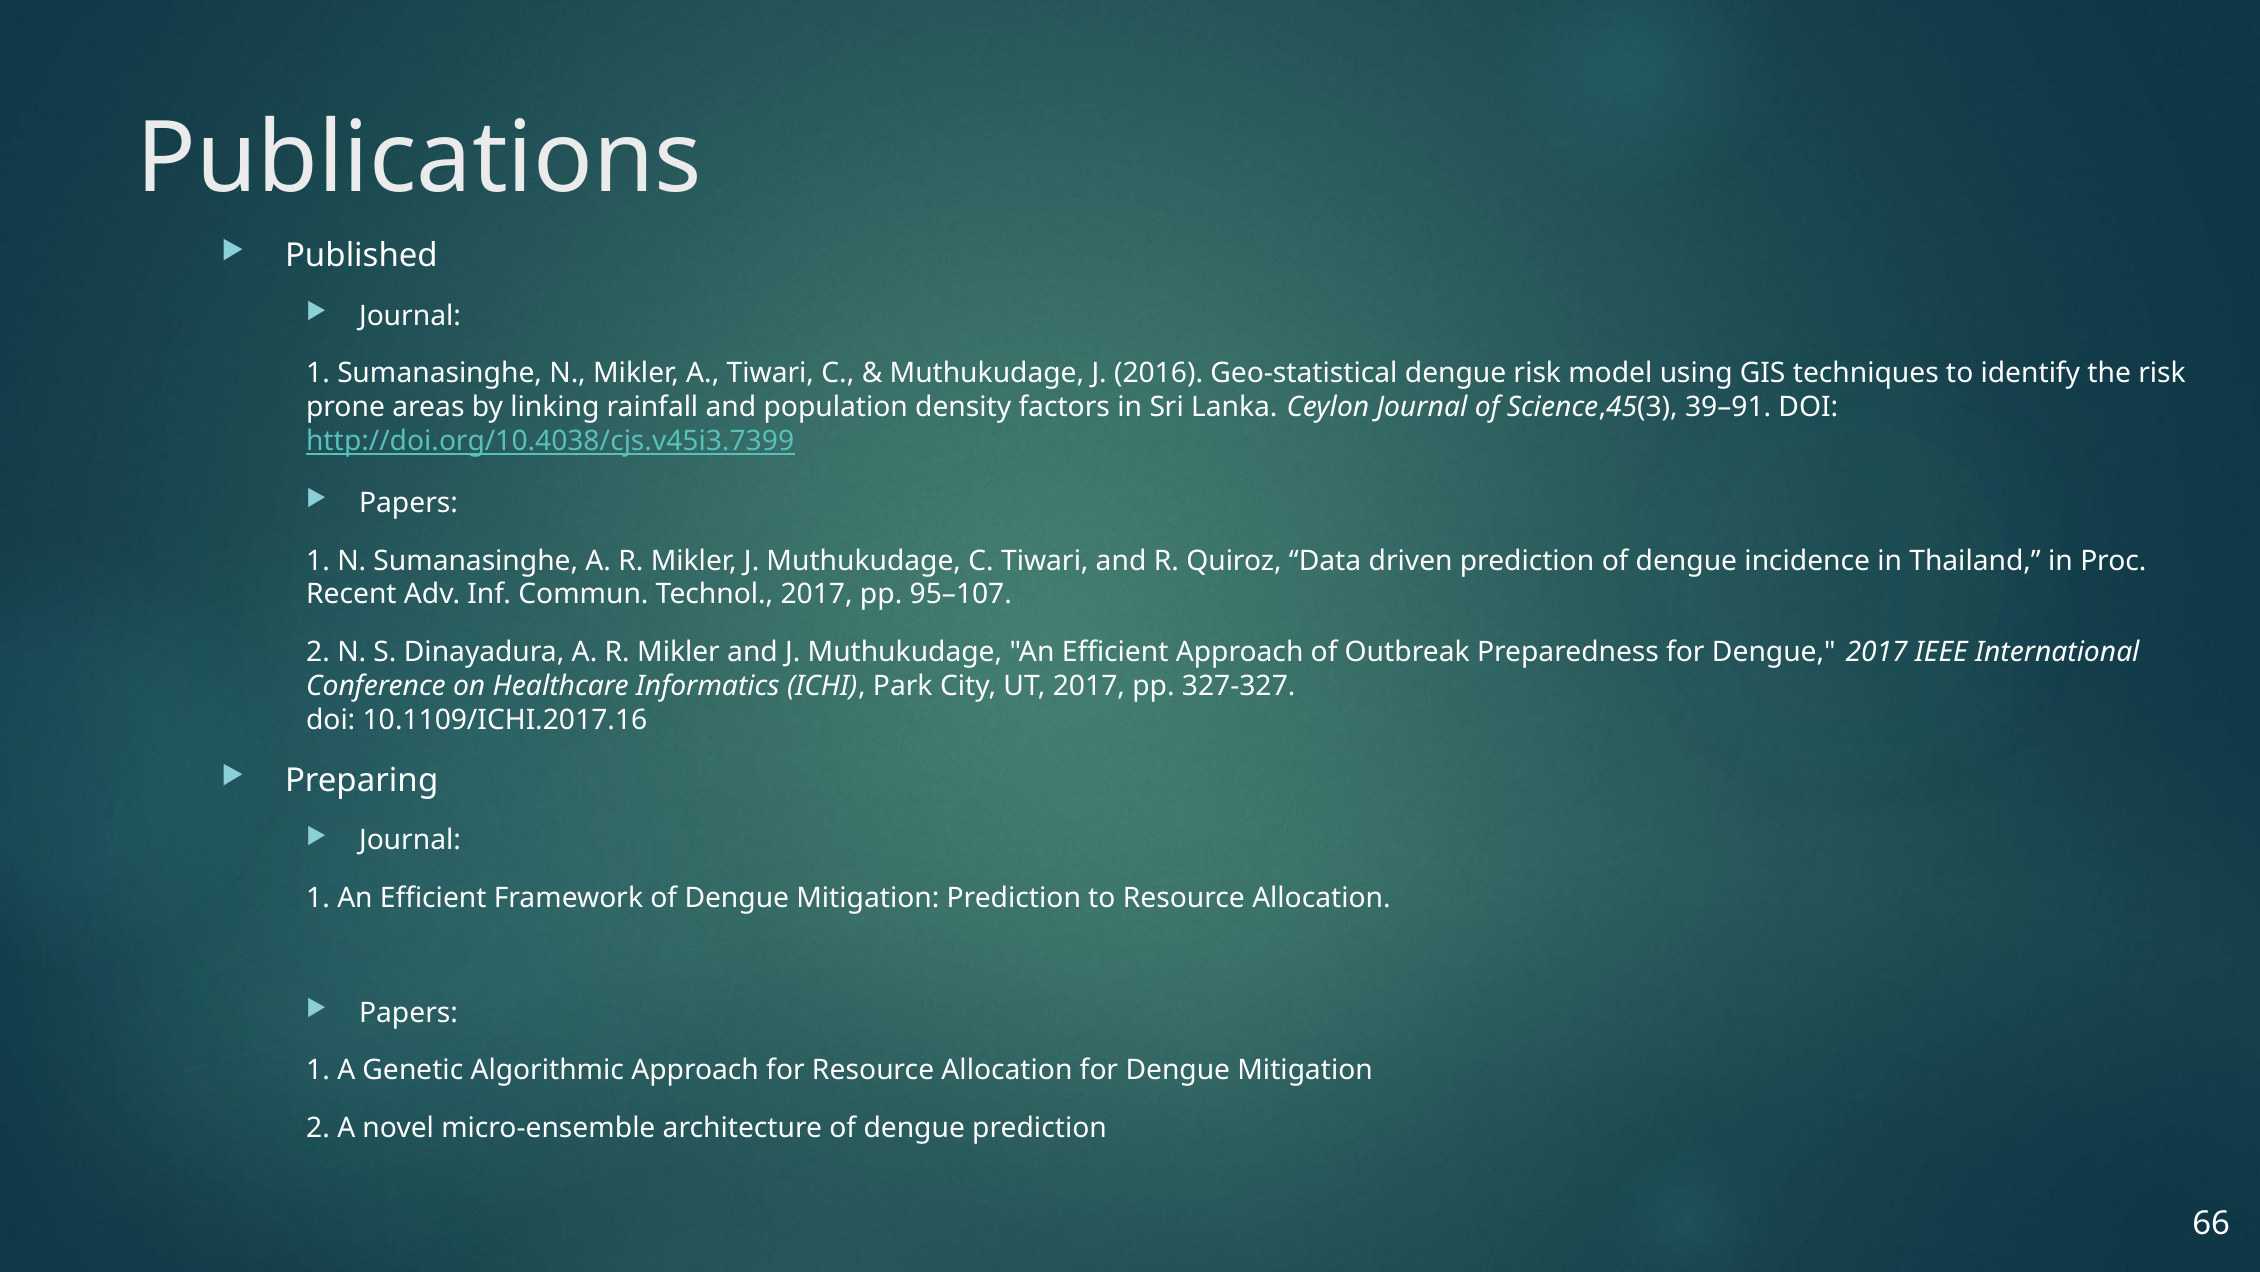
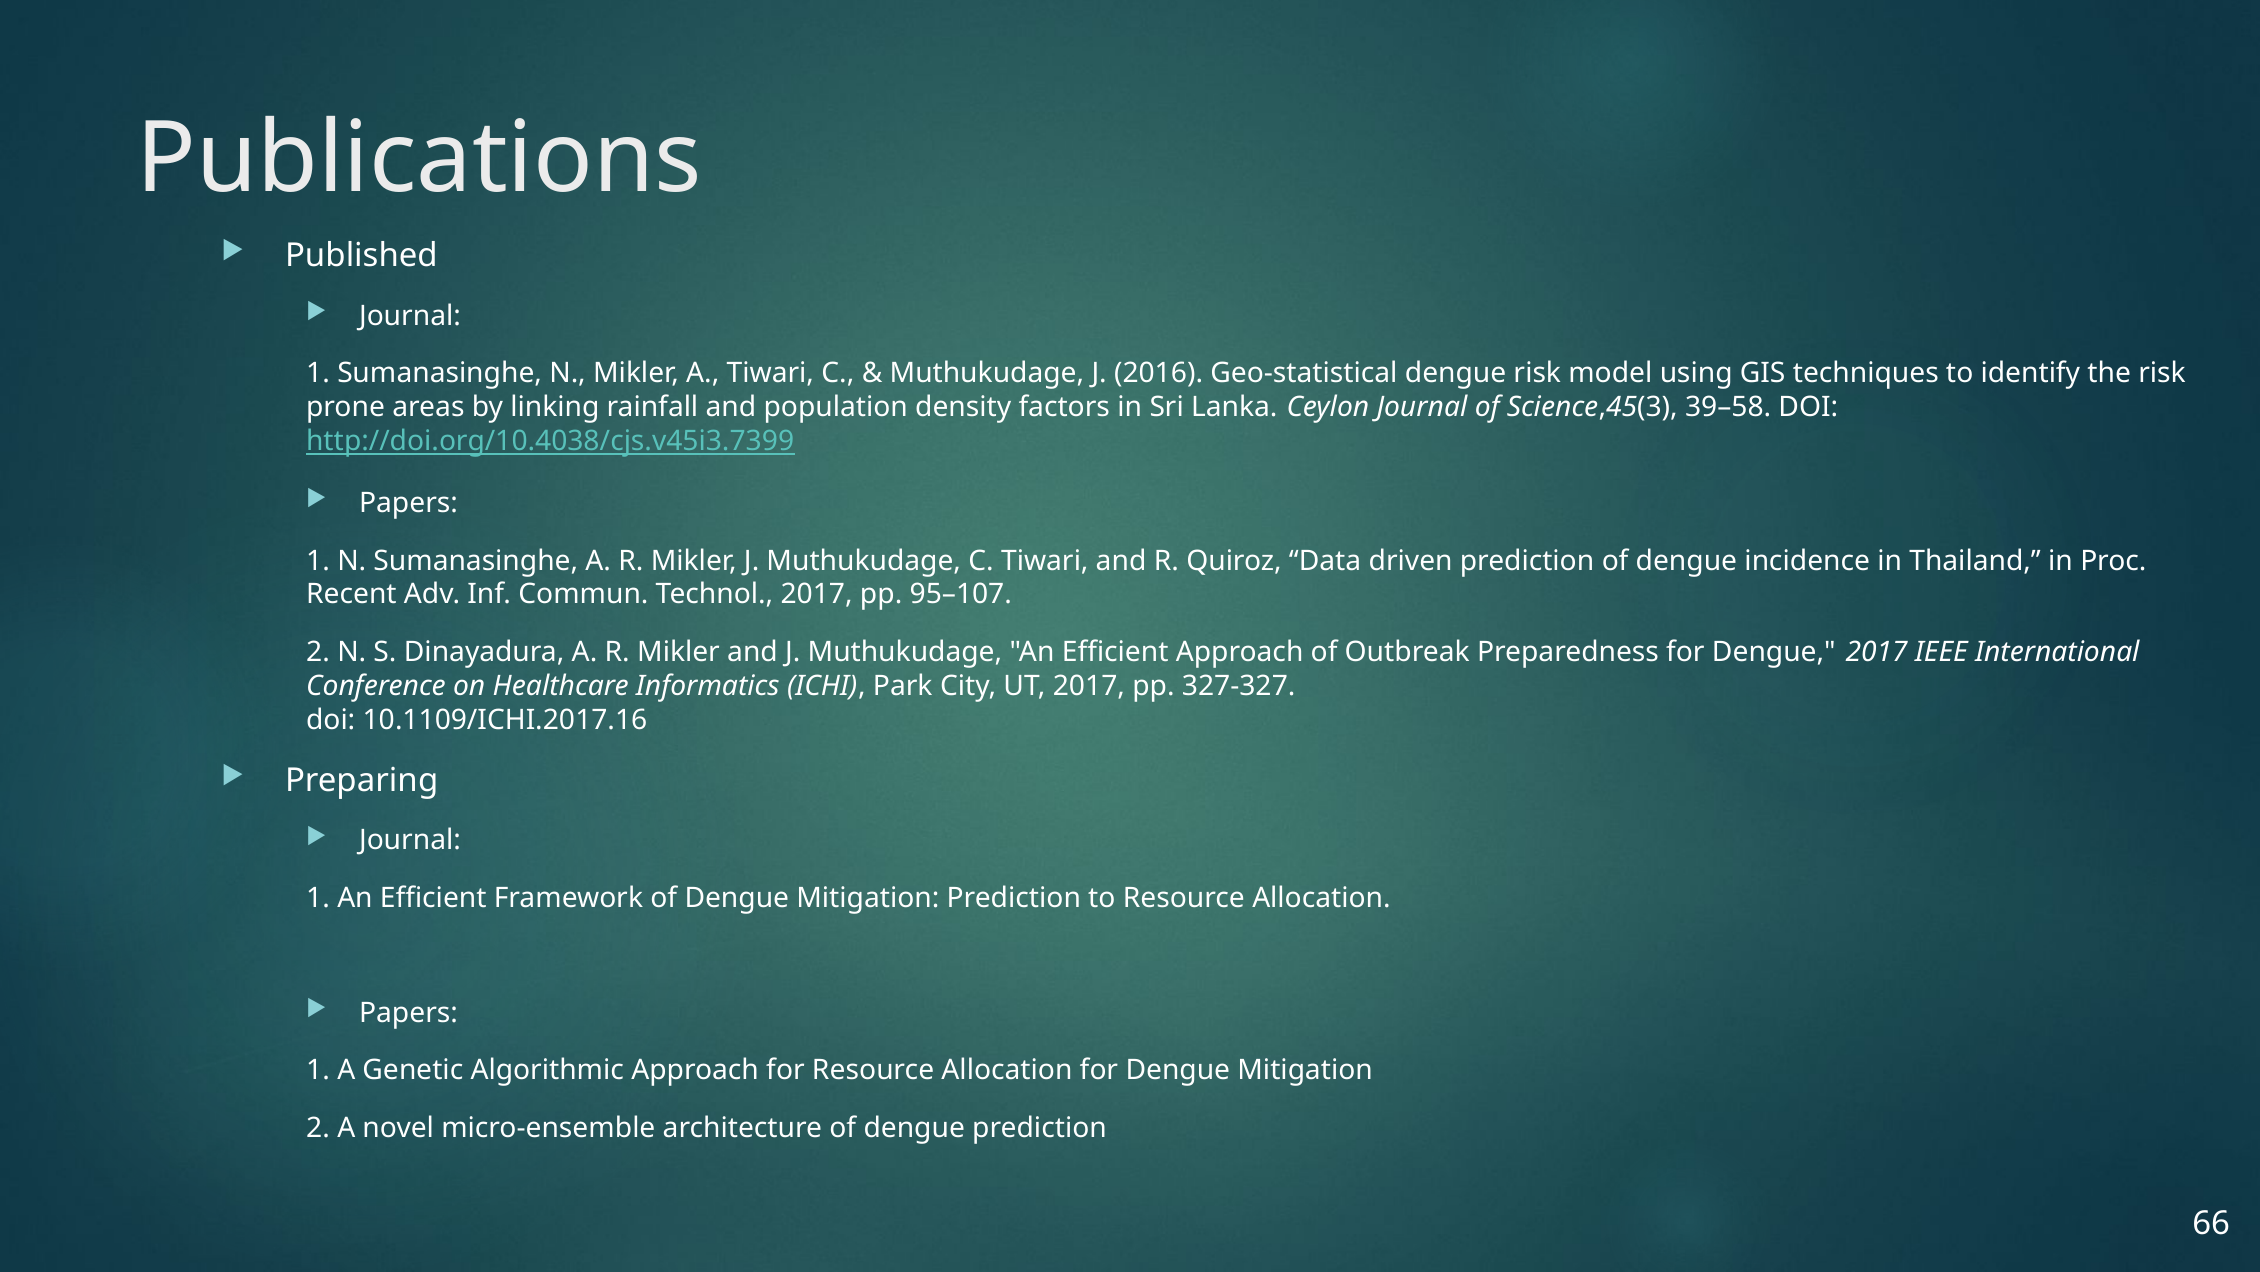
39–91: 39–91 -> 39–58 (1728, 407)
